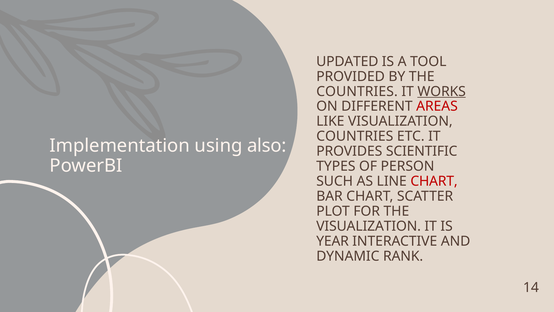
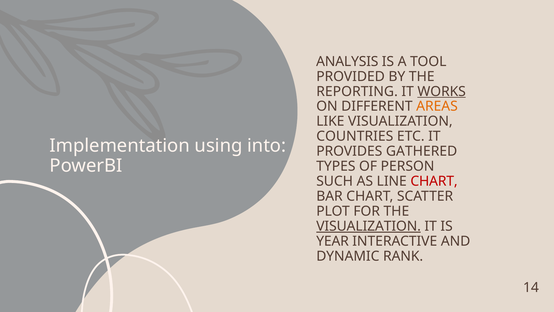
UPDATED: UPDATED -> ANALYSIS (347, 61)
COUNTRIES: COUNTRIES -> REPORTING (357, 91)
AREAS colour: red -> orange (437, 106)
also: also -> into (267, 146)
SCIENTIFIC: SCIENTIFIC -> GATHERED (422, 151)
VISUALIZATION underline: none -> present (369, 226)
